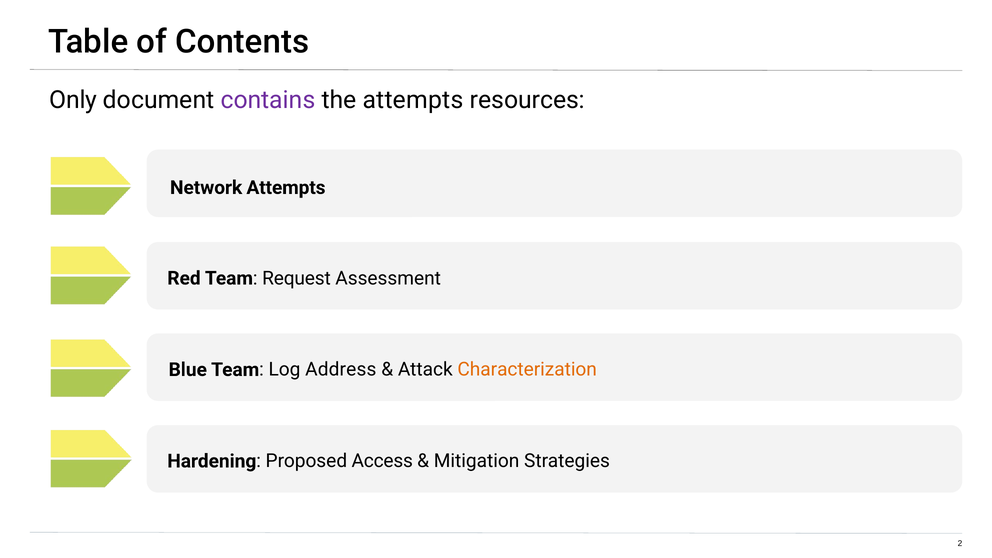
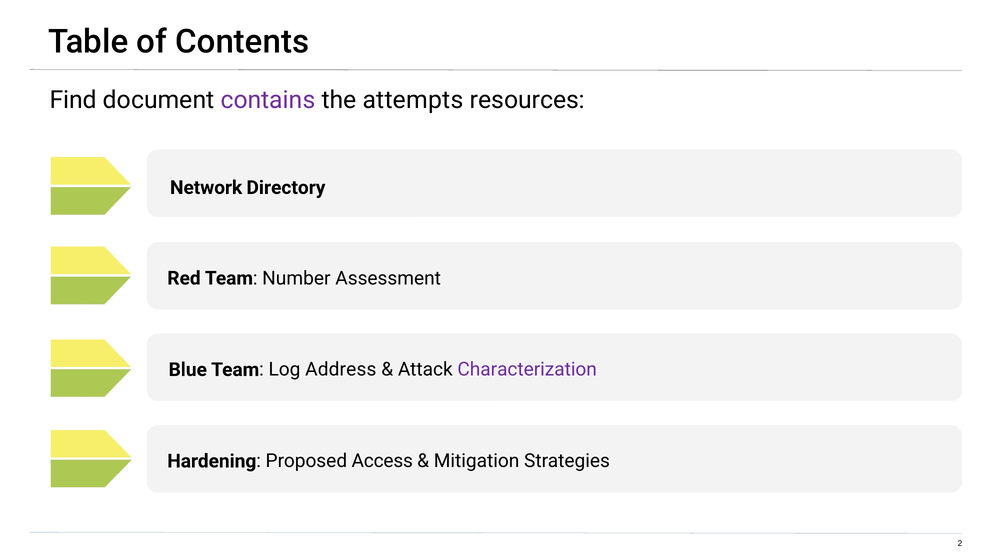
Only: Only -> Find (73, 100)
Network Attempts: Attempts -> Directory (286, 188)
Request: Request -> Number (296, 278)
Characterization colour: orange -> purple (527, 370)
